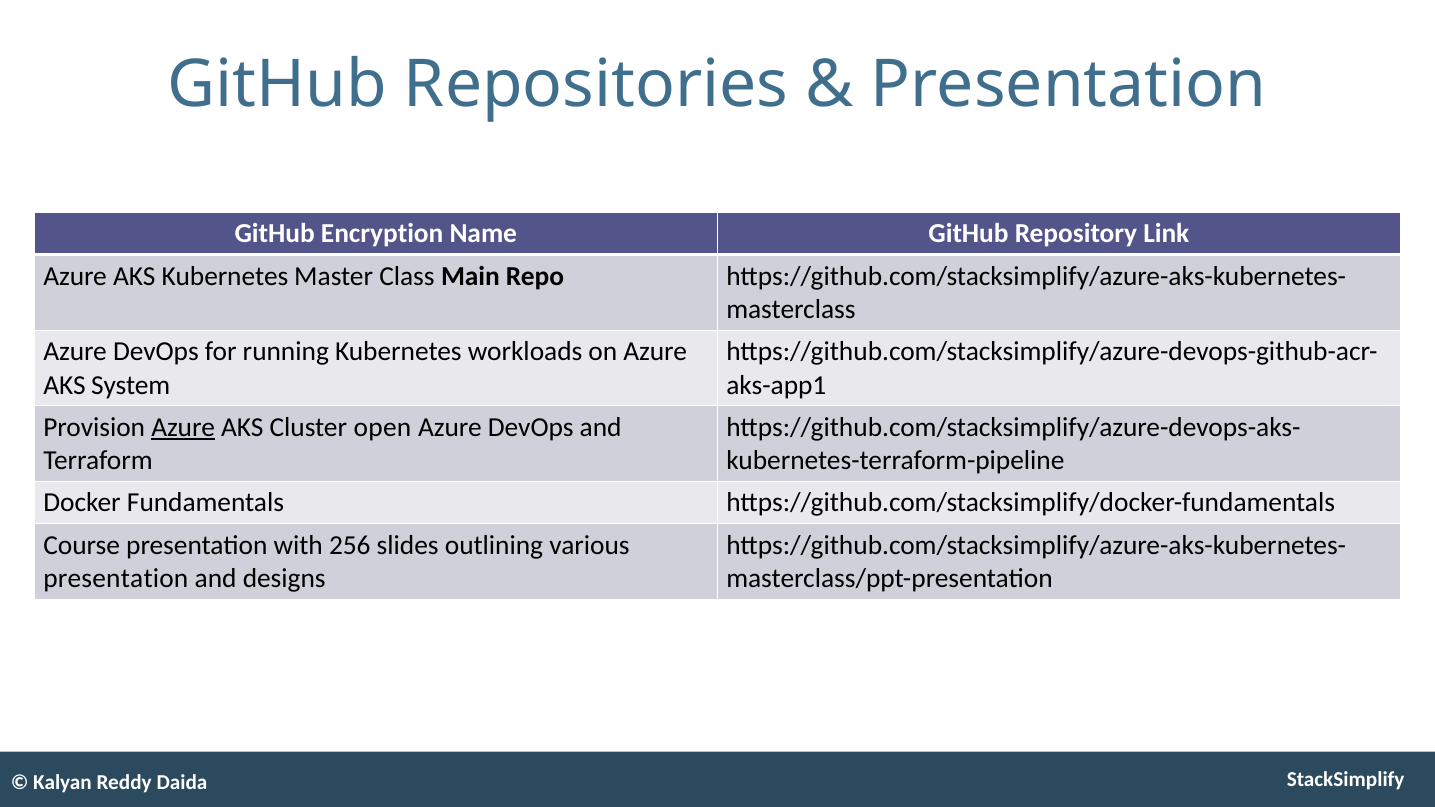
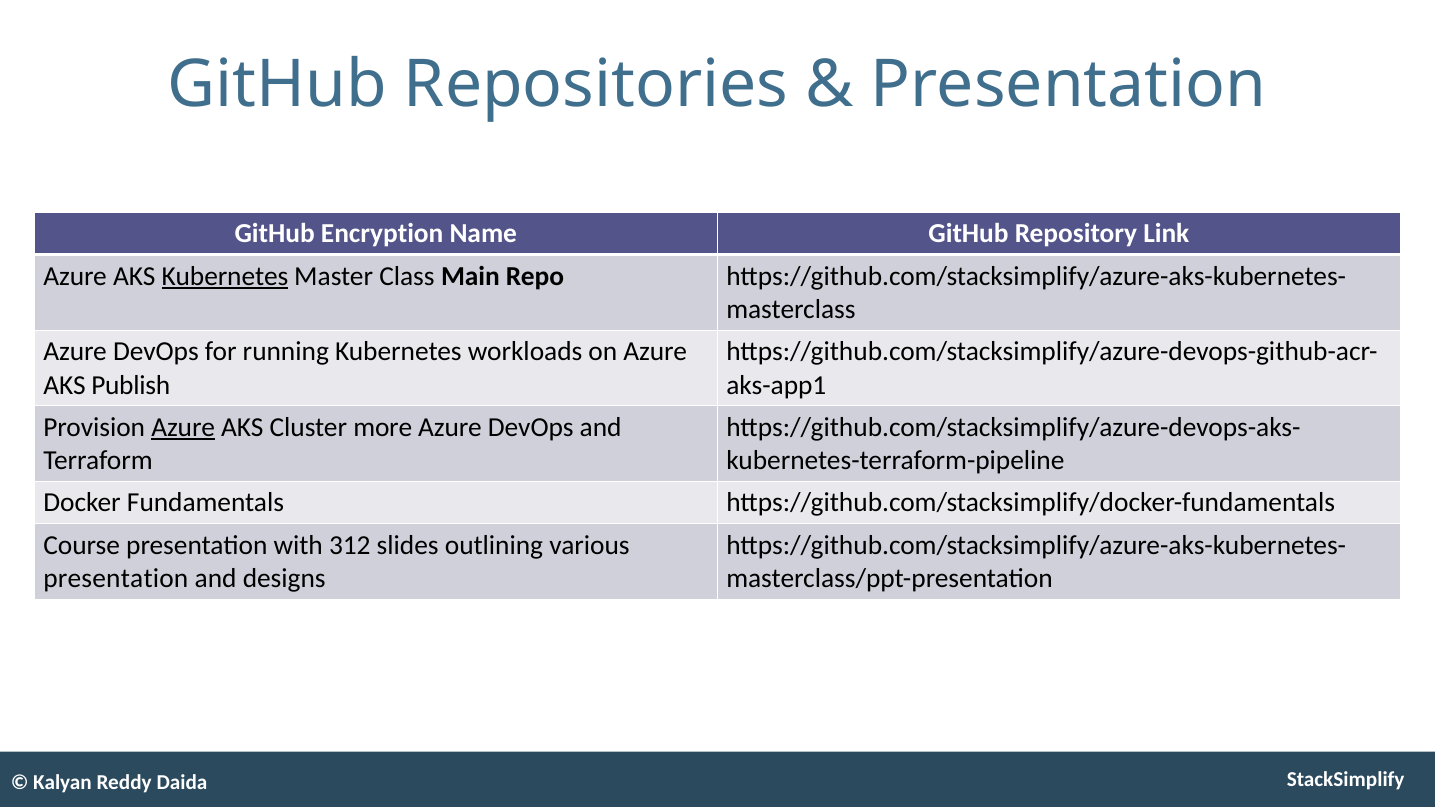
Kubernetes underline: none -> present (225, 276)
System: System -> Publish (131, 385)
open: open -> more (383, 427)
256: 256 -> 312 (350, 545)
